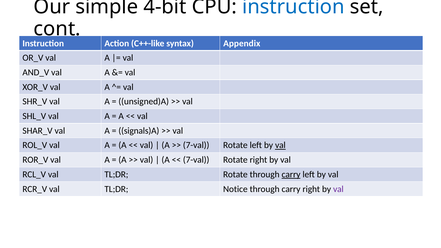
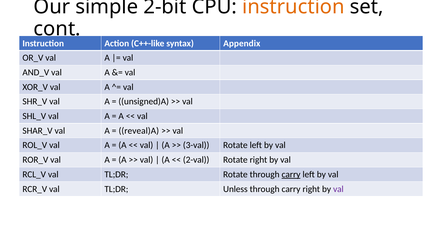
4-bit: 4-bit -> 2-bit (165, 7)
instruction colour: blue -> orange (293, 7)
signals)A: signals)A -> reveal)A (139, 131)
7-val: 7-val -> 3-val (196, 145)
val underline: present -> none (280, 145)
7-val: 7-val -> 2-val (196, 160)
Notice: Notice -> Unless (235, 189)
